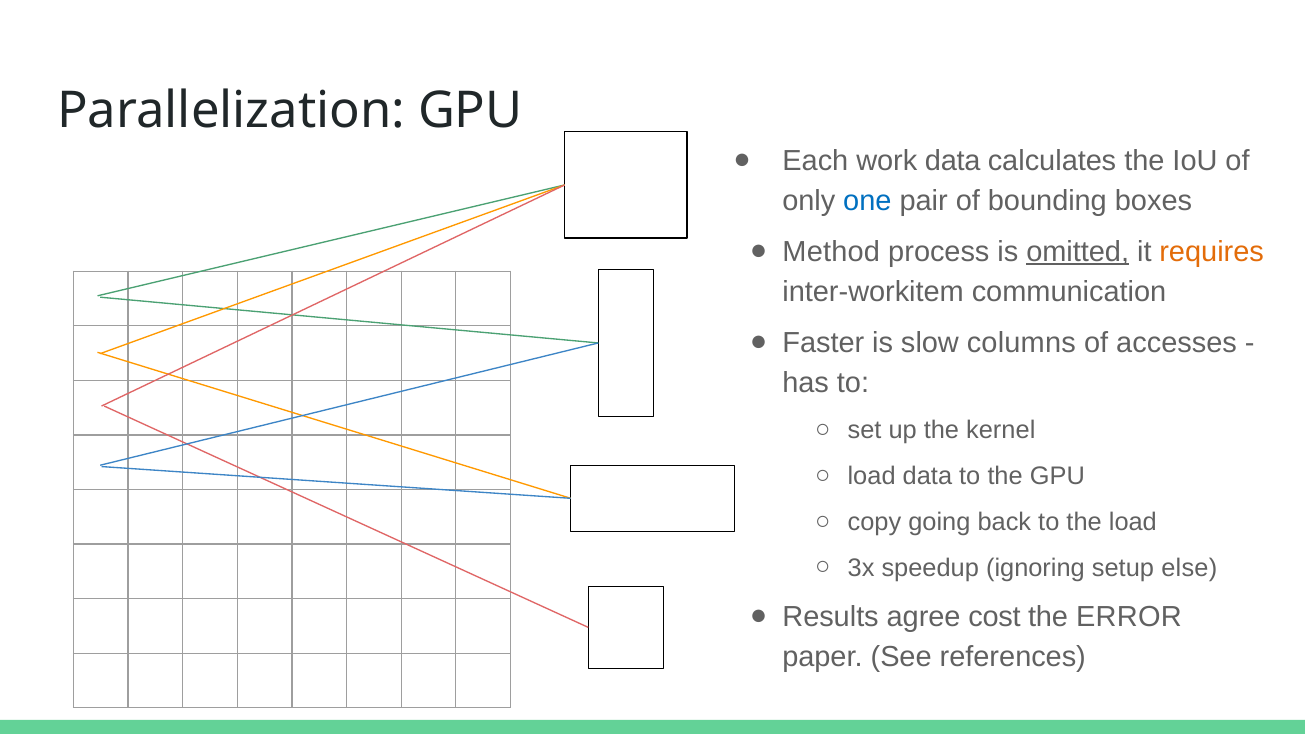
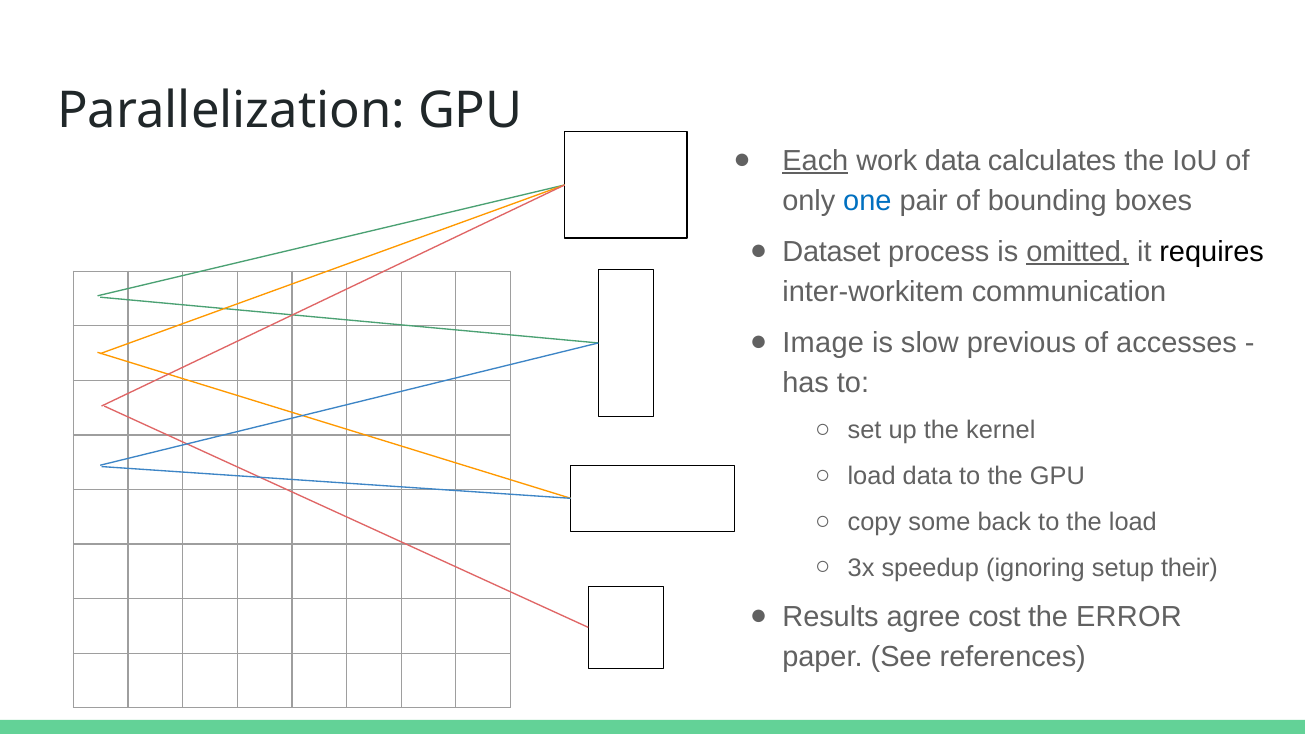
Each underline: none -> present (815, 161)
Method: Method -> Dataset (831, 252)
requires colour: orange -> black (1212, 252)
Faster: Faster -> Image (823, 343)
columns: columns -> previous (1021, 343)
going: going -> some (939, 522)
else: else -> their (1189, 568)
